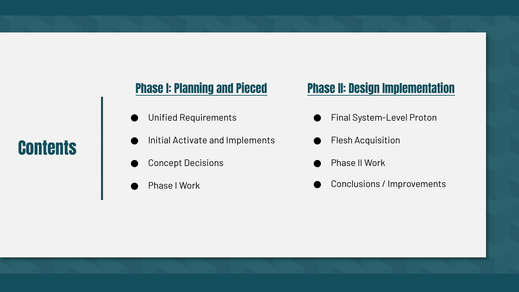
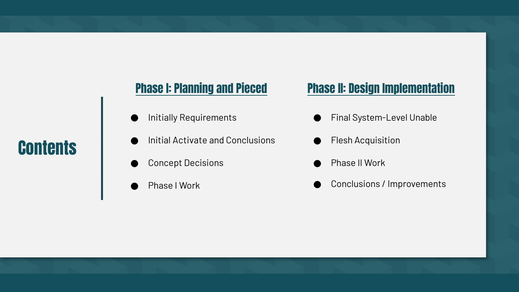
Unified: Unified -> Initially (163, 118)
Proton: Proton -> Unable (423, 118)
and Implements: Implements -> Conclusions (251, 140)
